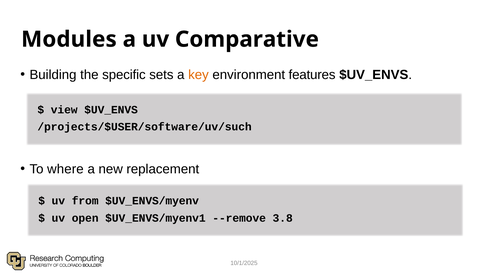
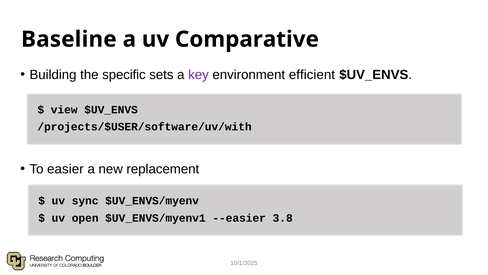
Modules: Modules -> Baseline (69, 39)
key colour: orange -> purple (198, 75)
features: features -> efficient (312, 75)
/projects/$USER/software/uv/such: /projects/$USER/software/uv/such -> /projects/$USER/software/uv/with (145, 127)
where: where -> easier (65, 169)
from: from -> sync (85, 200)
--remove: --remove -> --easier (239, 218)
